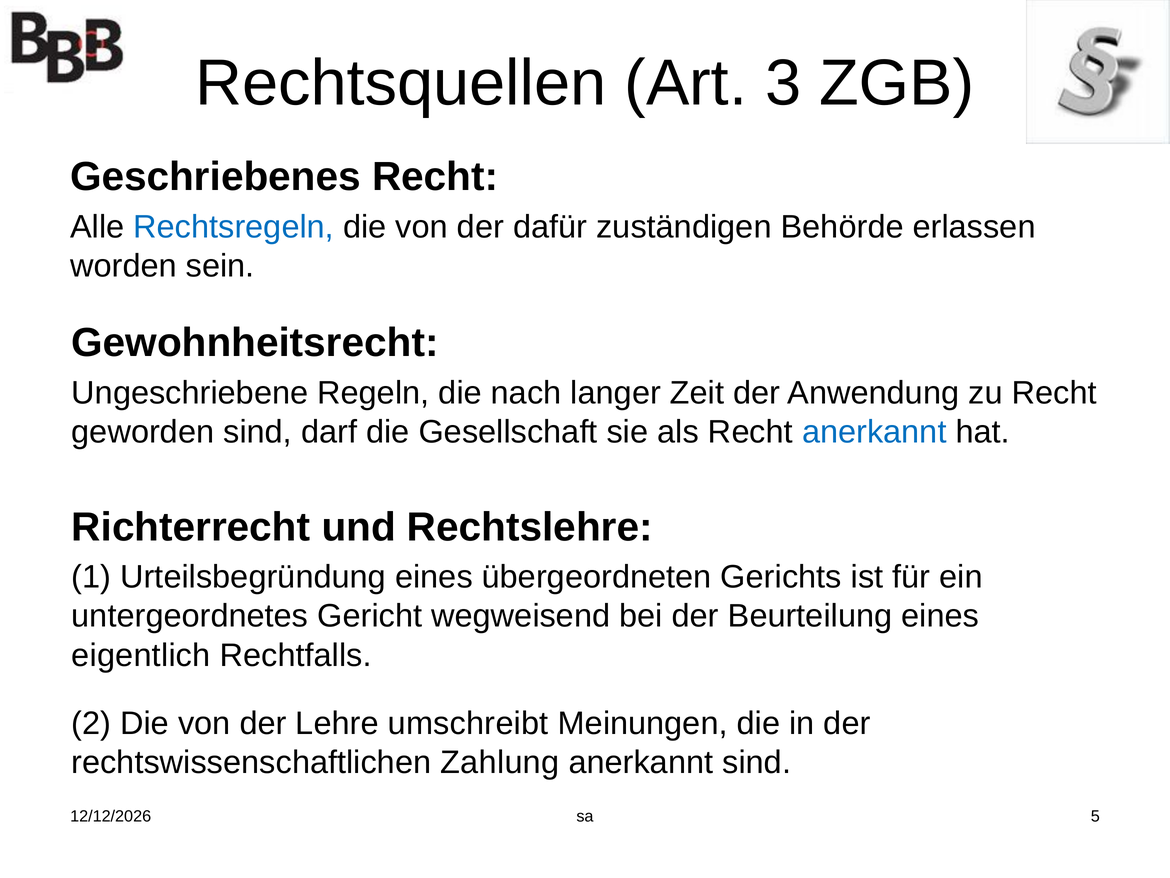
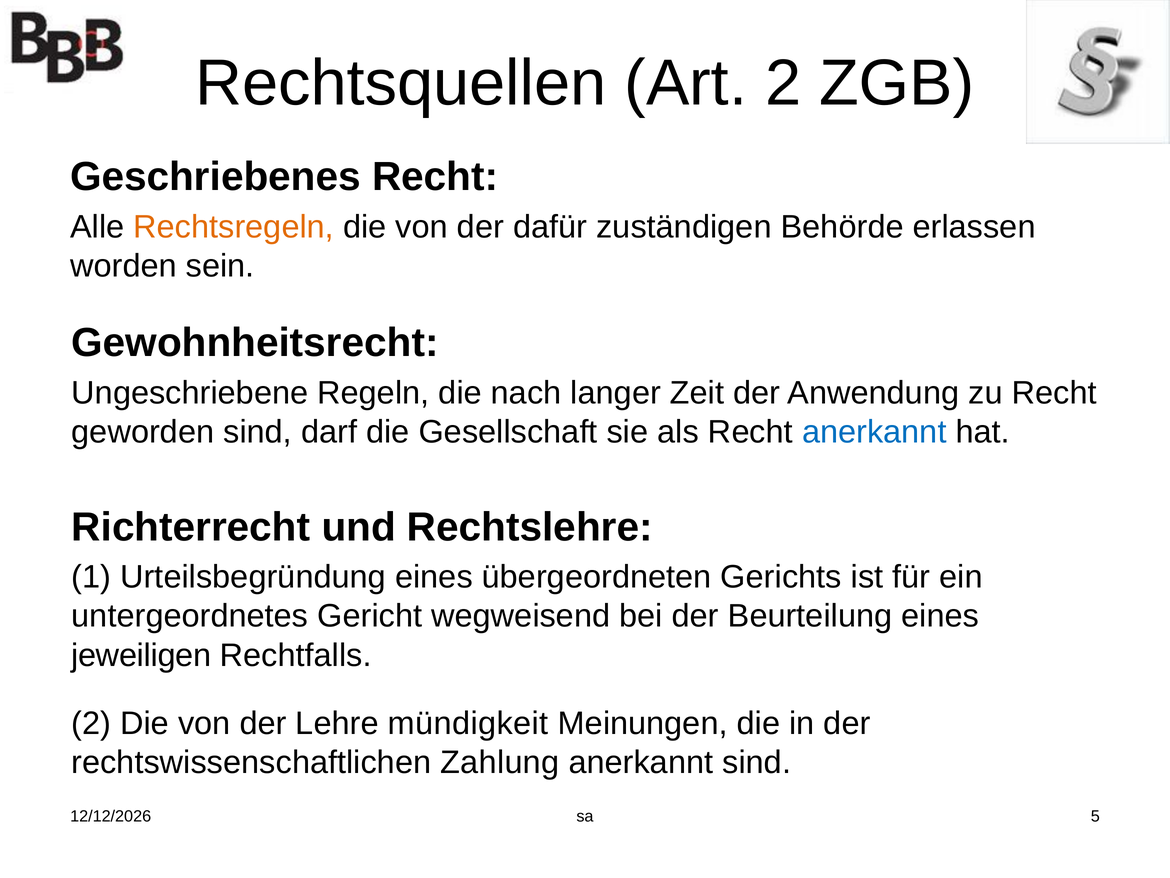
Art 3: 3 -> 2 (783, 83)
Rechtsregeln colour: blue -> orange (234, 227)
eigentlich: eigentlich -> jeweiligen (141, 655)
umschreibt: umschreibt -> mündigkeit (468, 723)
